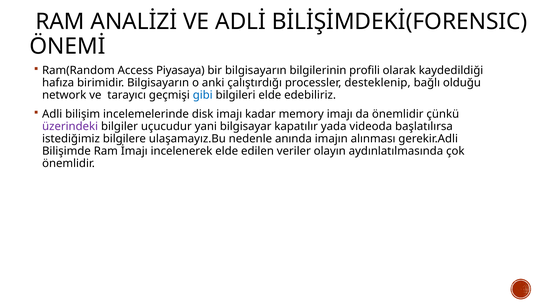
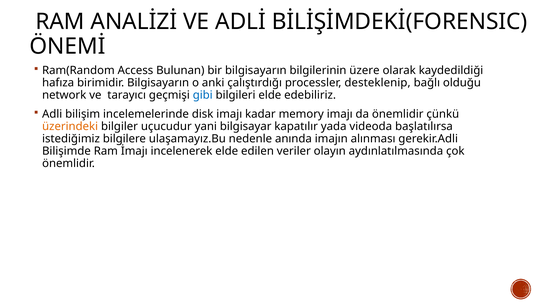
Piyasaya: Piyasaya -> Bulunan (180, 71)
profili: profili -> üzere (364, 71)
üzerindeki colour: purple -> orange (70, 127)
